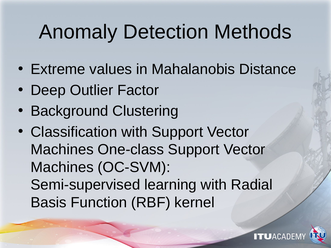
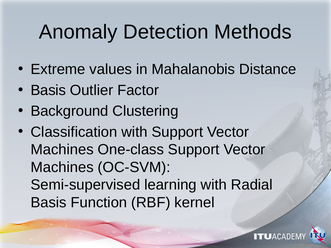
Deep: Deep -> Basis (48, 90)
